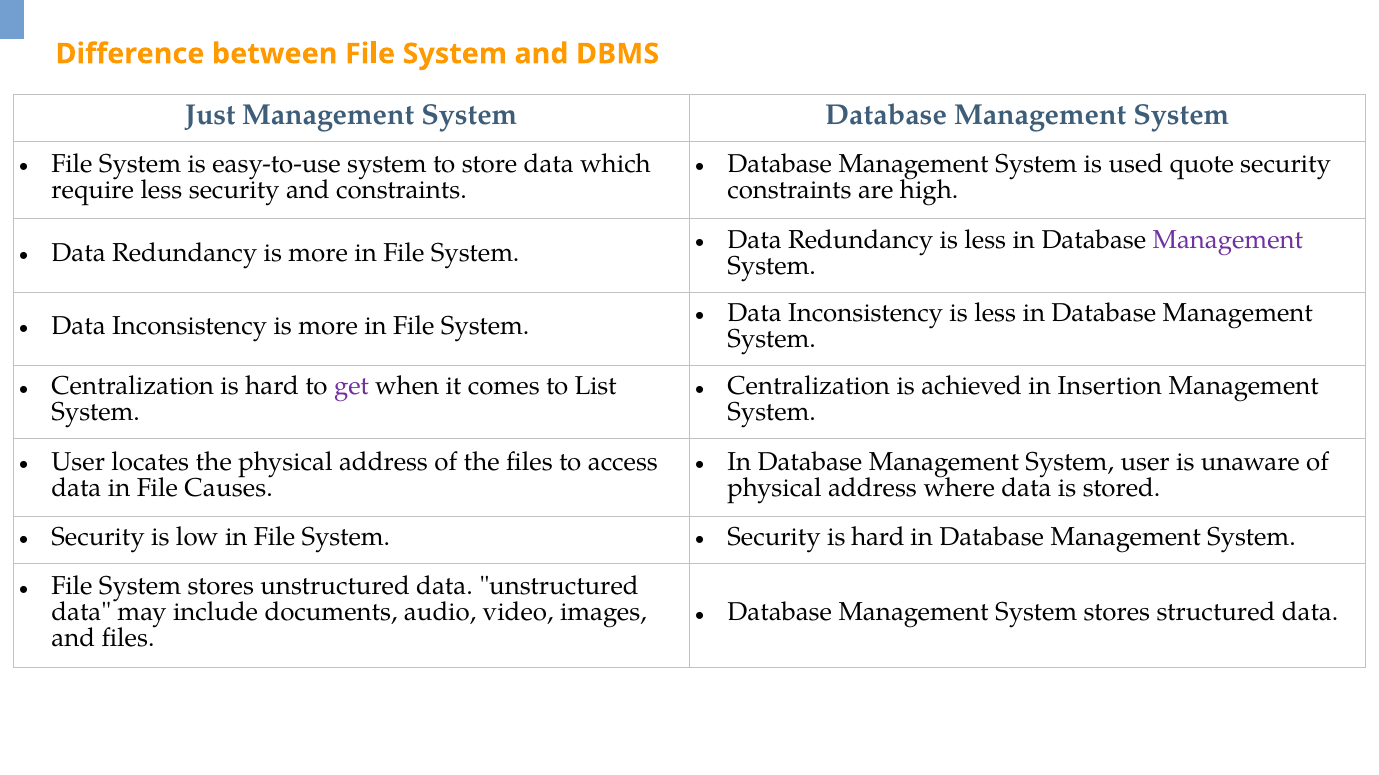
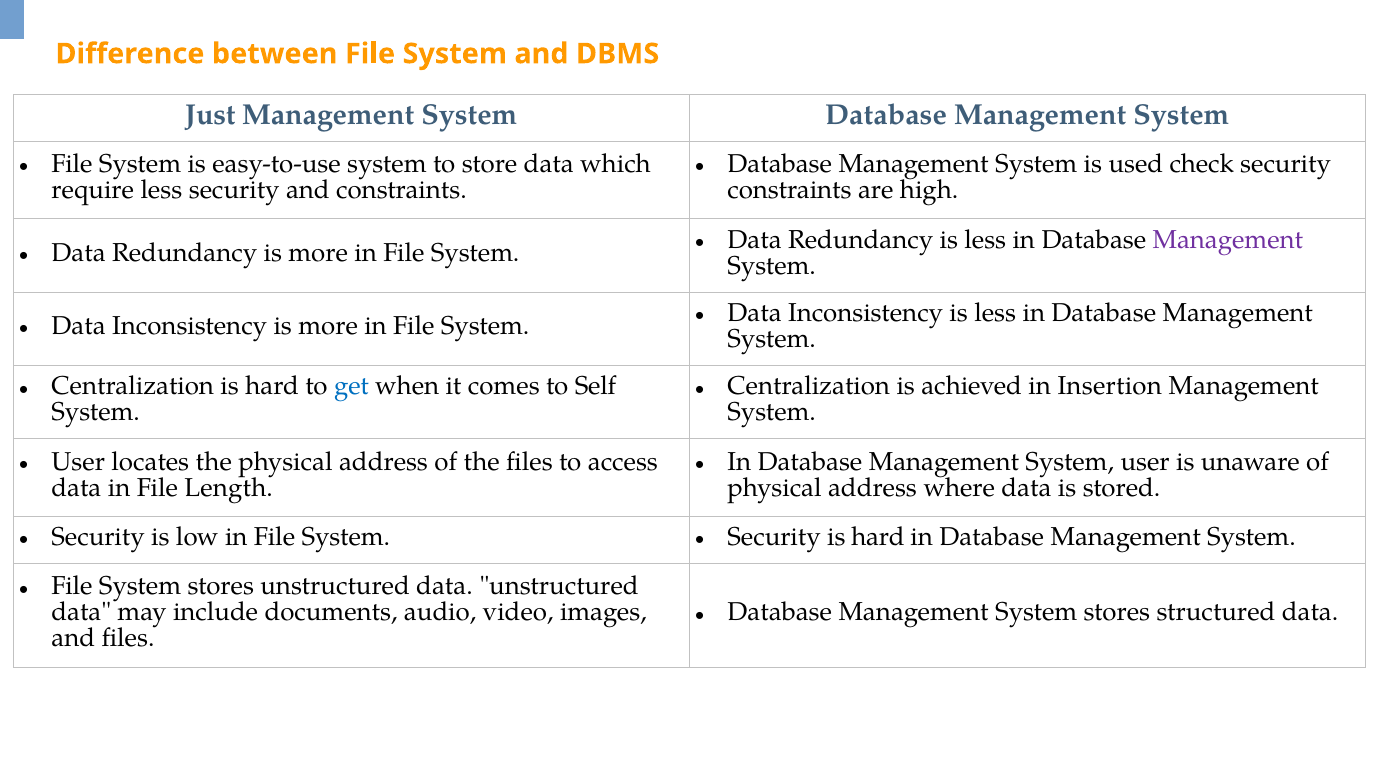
quote: quote -> check (1202, 164)
get colour: purple -> blue (352, 387)
List: List -> Self (596, 387)
Causes: Causes -> Length (229, 488)
